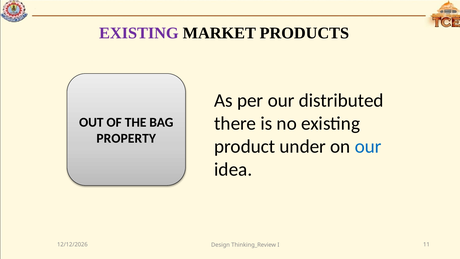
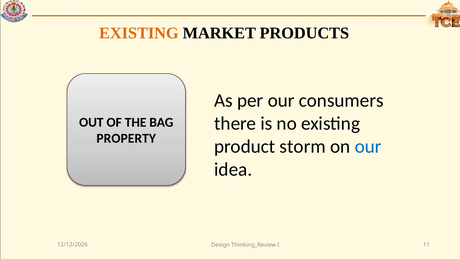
EXISTING colour: purple -> orange (139, 33)
distributed: distributed -> consumers (341, 100)
under: under -> storm (303, 146)
